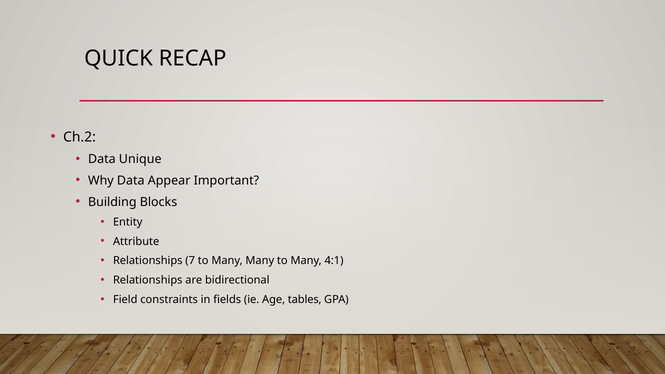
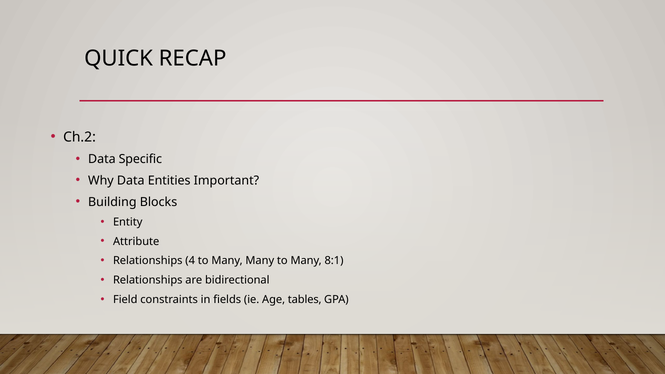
Unique: Unique -> Specific (140, 159)
Appear: Appear -> Entities (169, 181)
7: 7 -> 4 (190, 261)
4:1: 4:1 -> 8:1 (334, 261)
